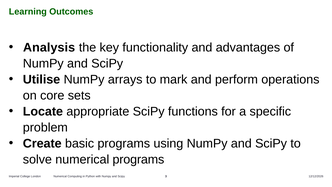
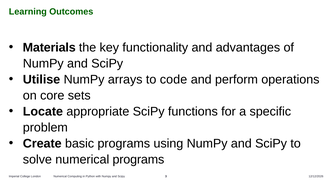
Analysis: Analysis -> Materials (49, 47)
mark: mark -> code (174, 79)
